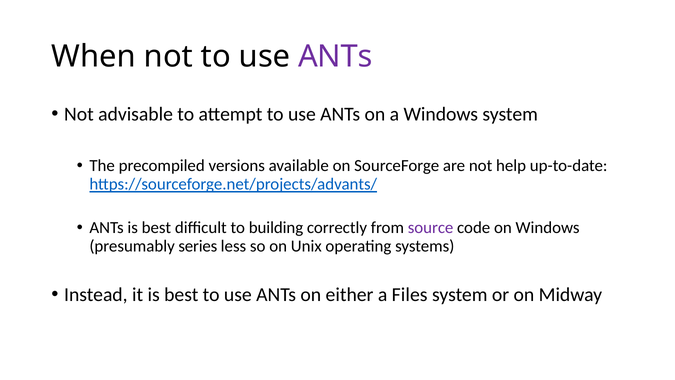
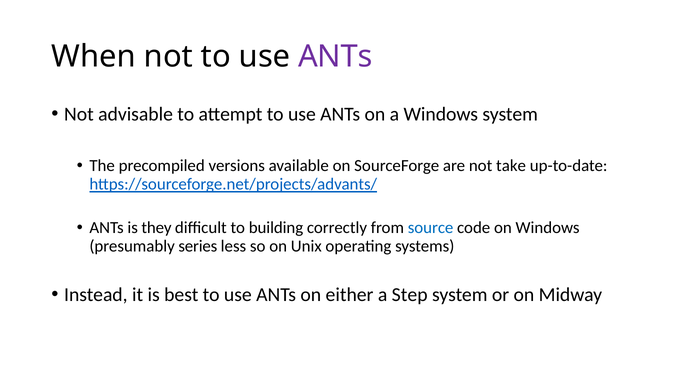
help: help -> take (511, 166)
ANTs is best: best -> they (156, 228)
source colour: purple -> blue (431, 228)
Files: Files -> Step (410, 294)
